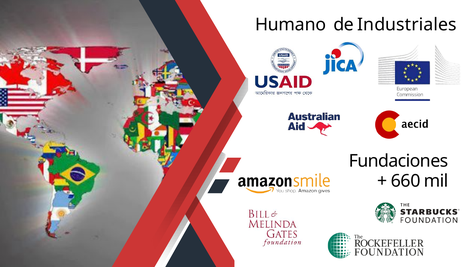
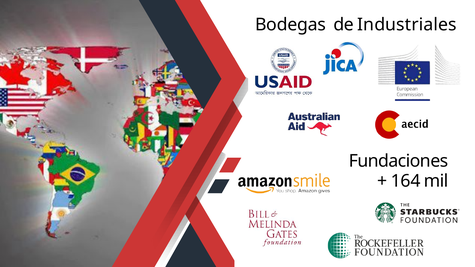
Humano: Humano -> Bodegas (291, 25)
660: 660 -> 164 (406, 181)
